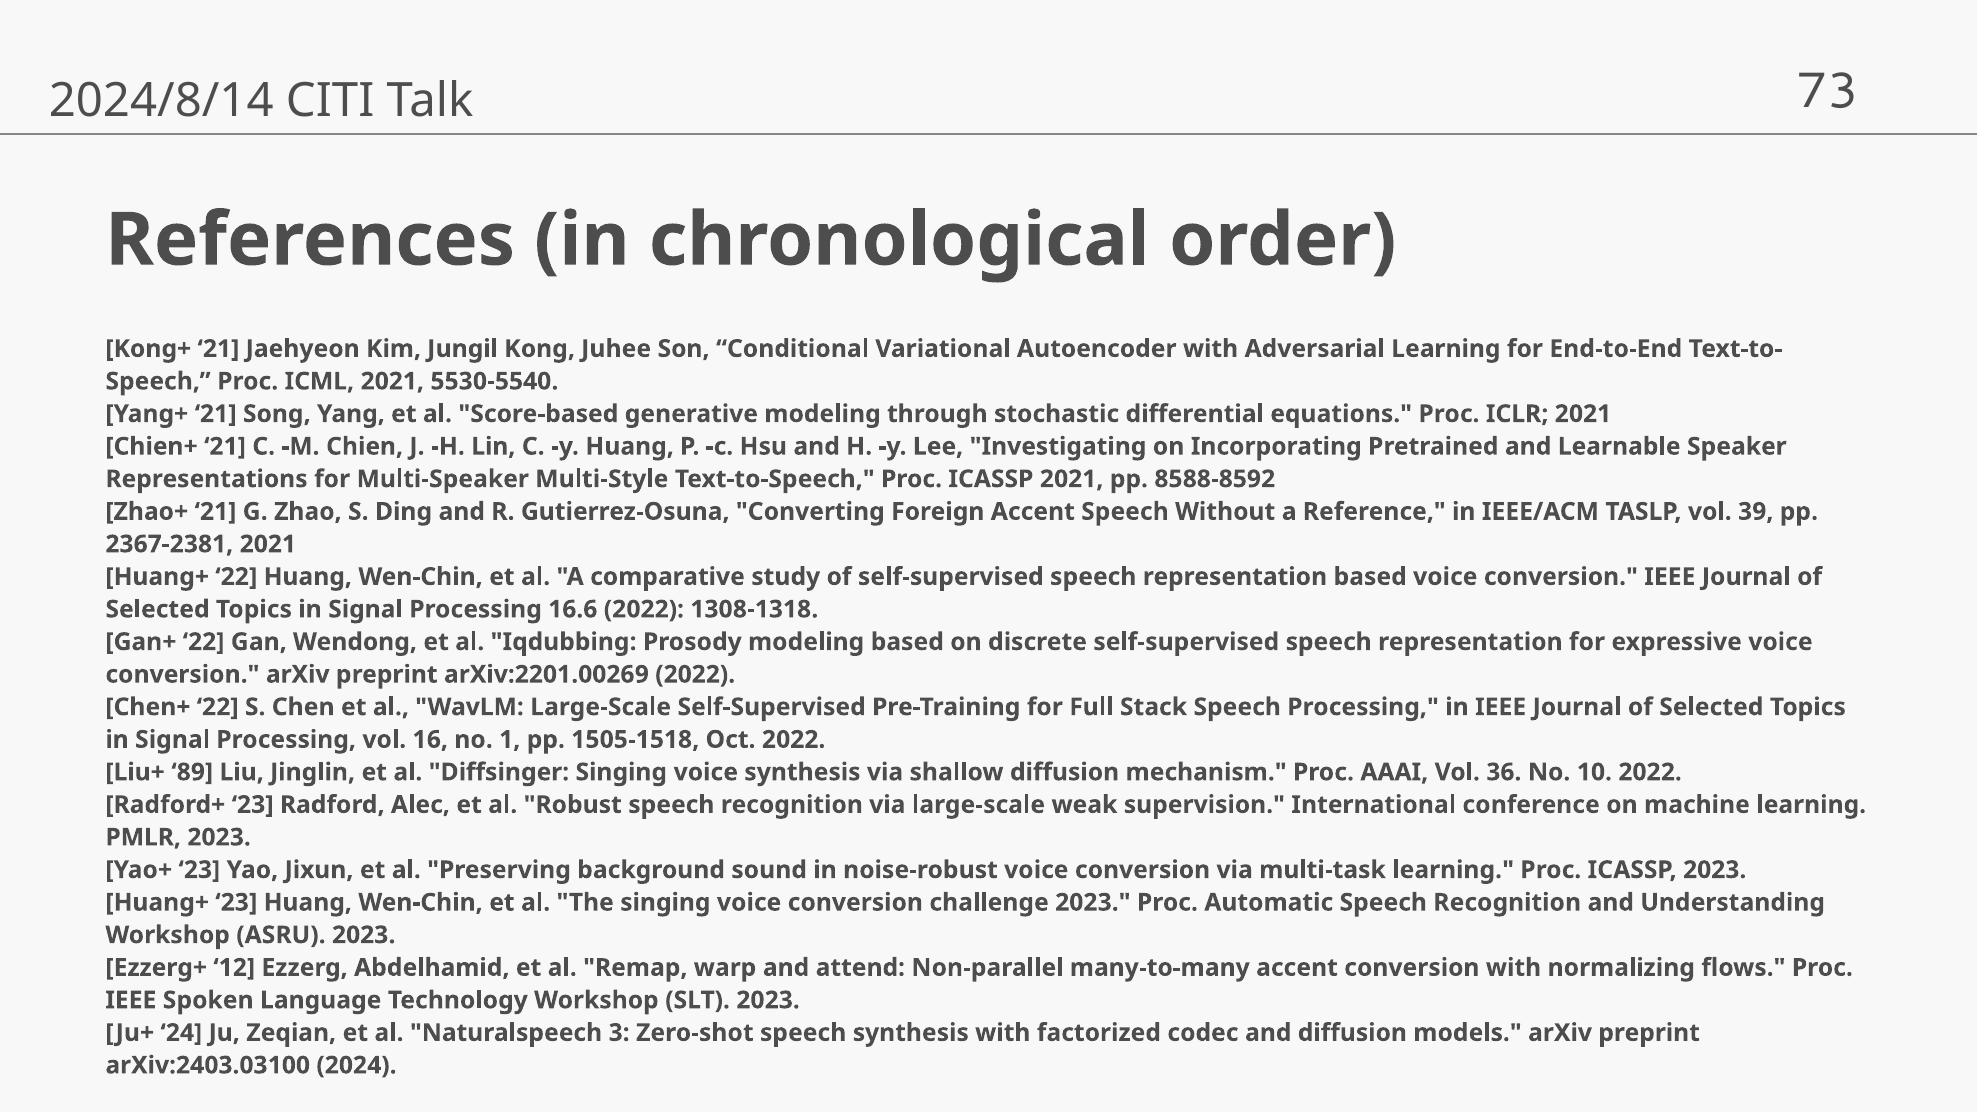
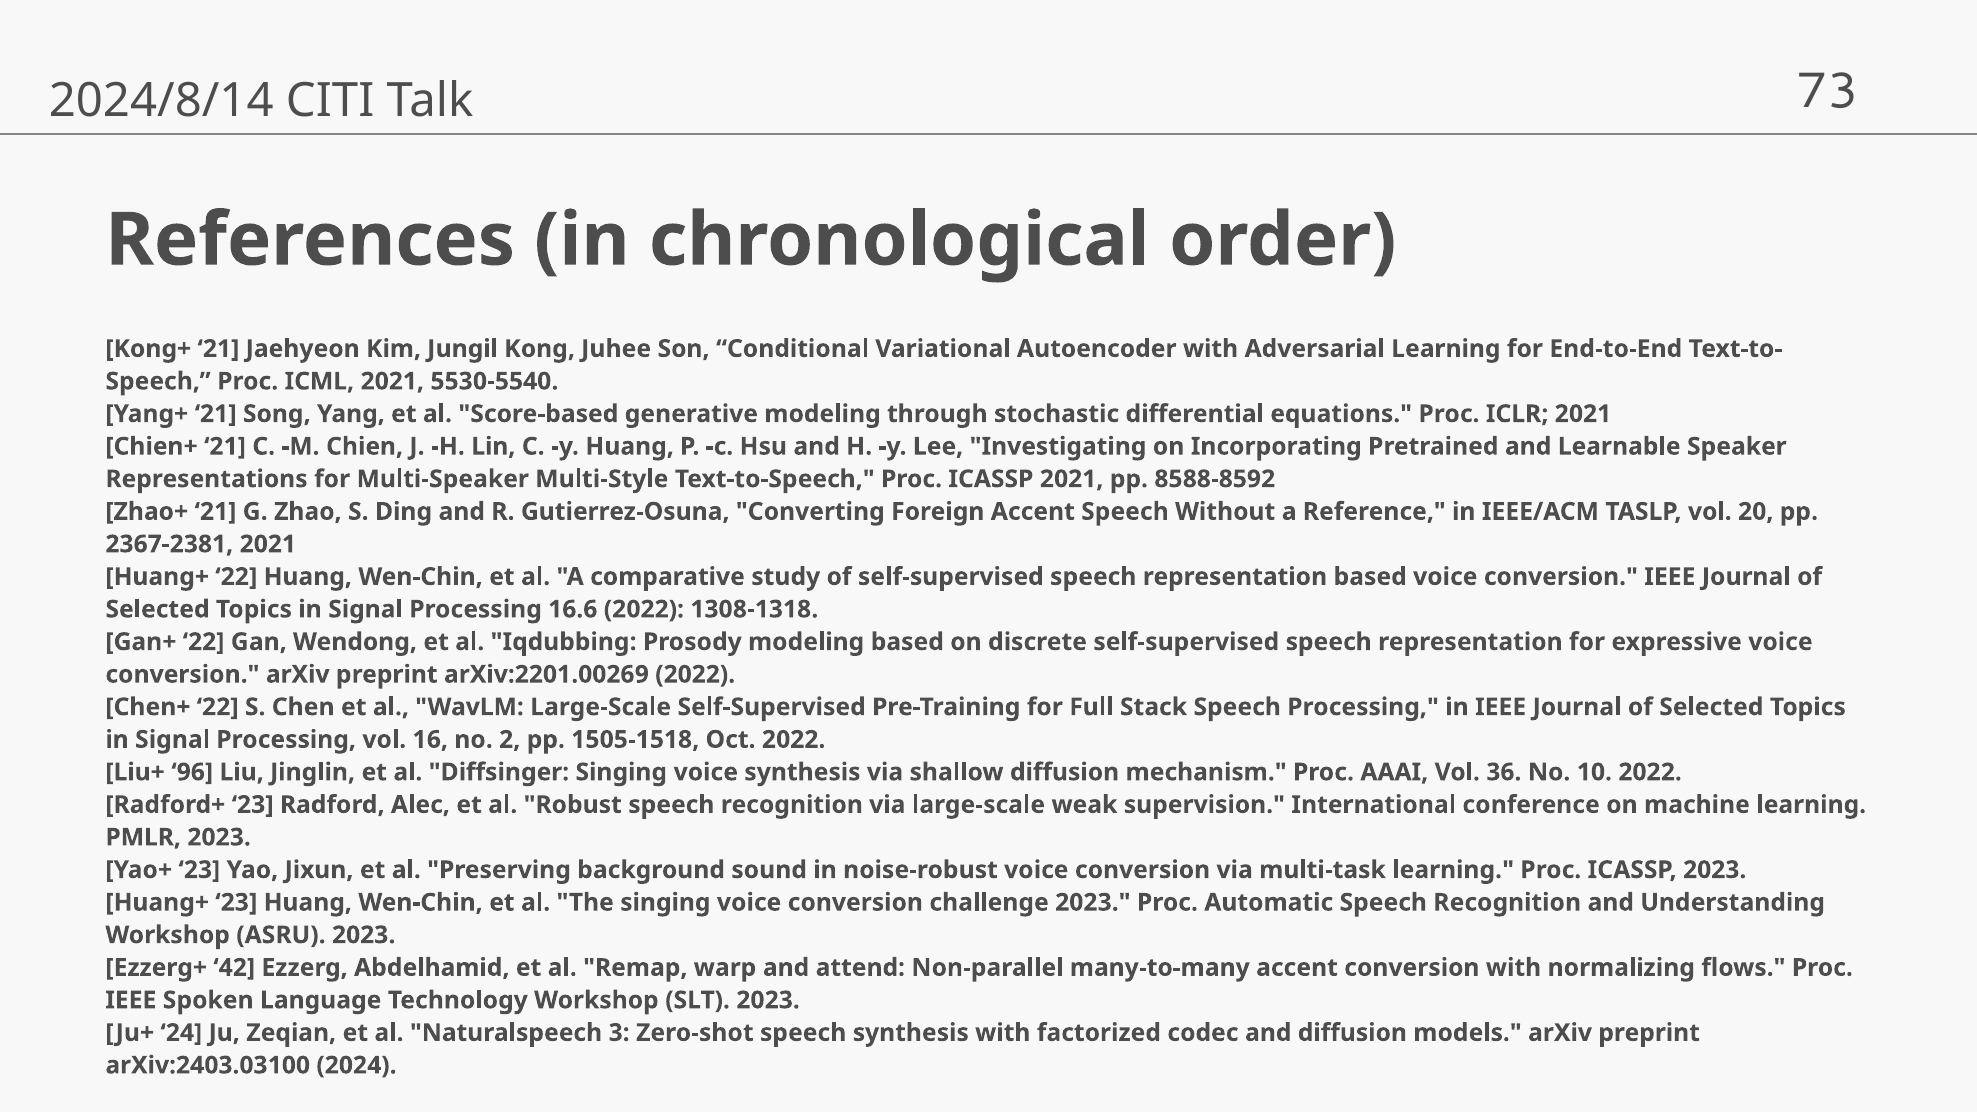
39: 39 -> 20 (1756, 512)
1: 1 -> 2 (510, 740)
89: 89 -> 96 (192, 772)
12: 12 -> 42 (234, 968)
